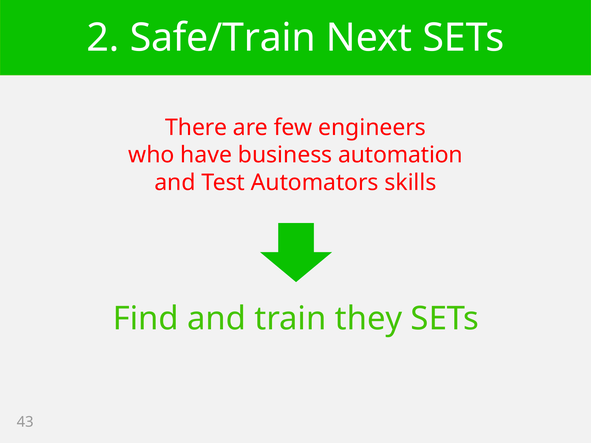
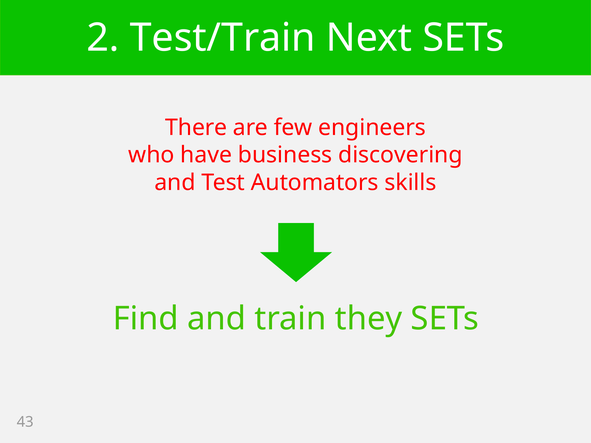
Safe/Train: Safe/Train -> Test/Train (223, 38)
automation: automation -> discovering (400, 155)
